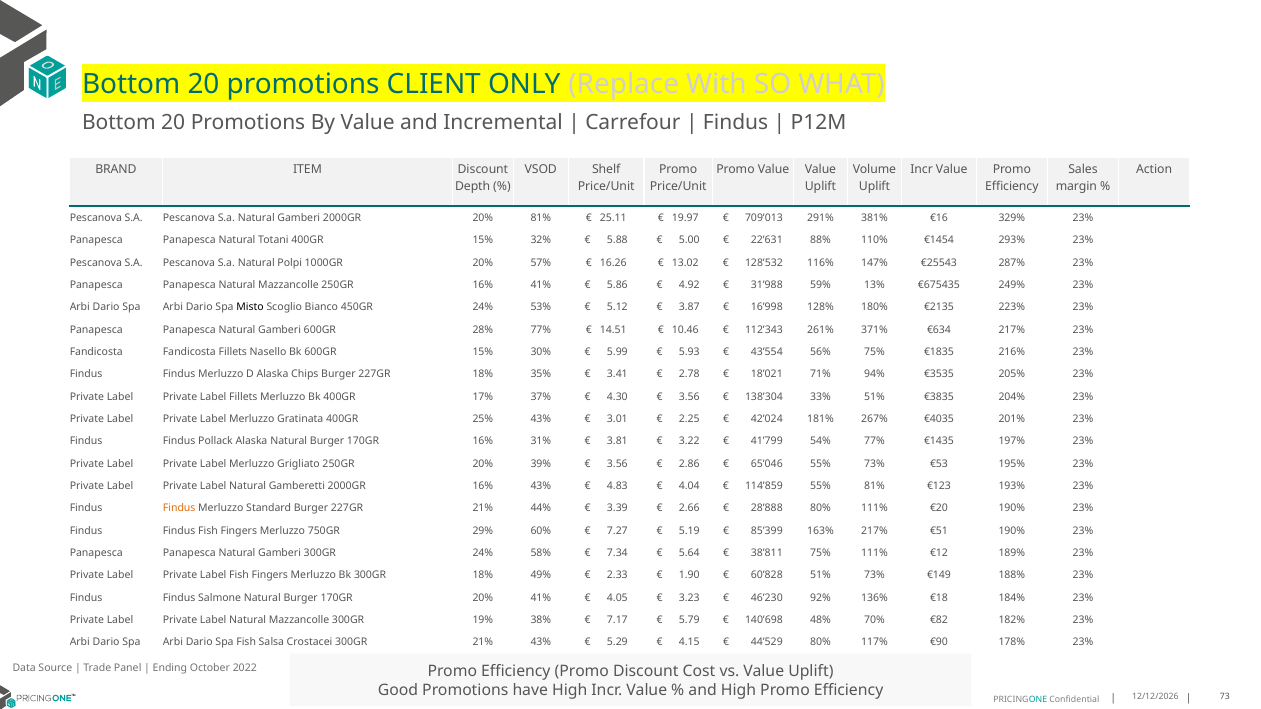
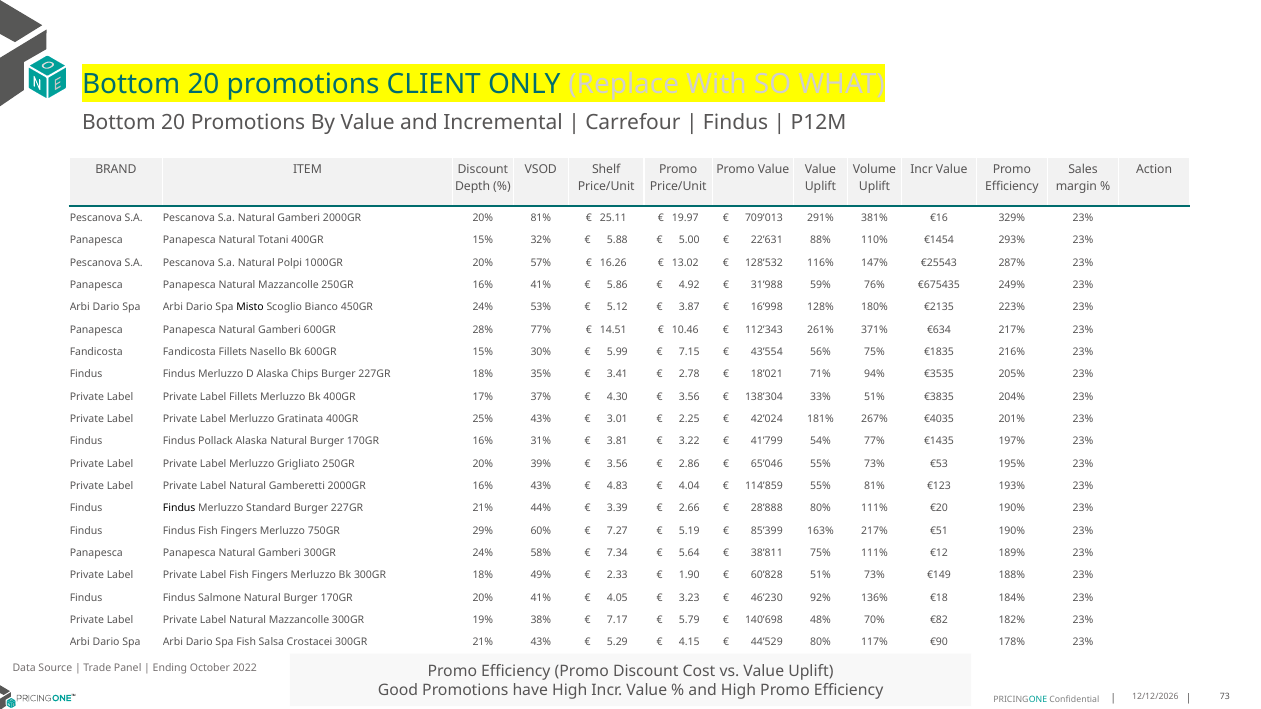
13%: 13% -> 76% (875, 285)
5.93: 5.93 -> 7.15 (689, 352)
Findus colour: orange -> black (179, 508)
